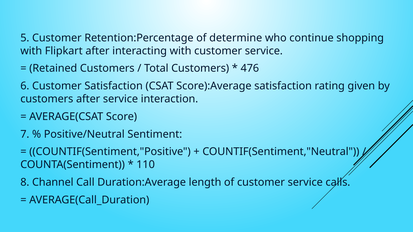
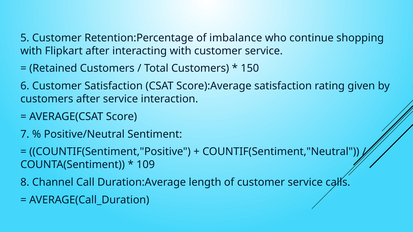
determine: determine -> imbalance (236, 38)
476: 476 -> 150 (250, 69)
110: 110 -> 109 (146, 165)
